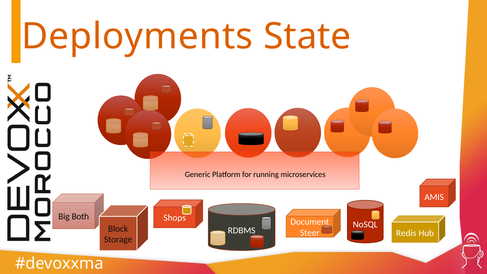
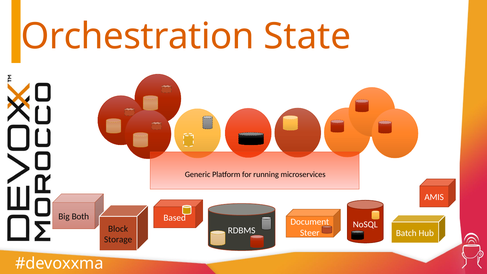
Deployments: Deployments -> Orchestration (138, 36)
Shops: Shops -> Based (175, 218)
Redis: Redis -> Batch (406, 233)
